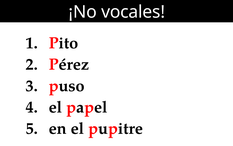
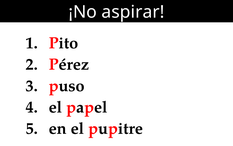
vocales: vocales -> aspirar (133, 12)
